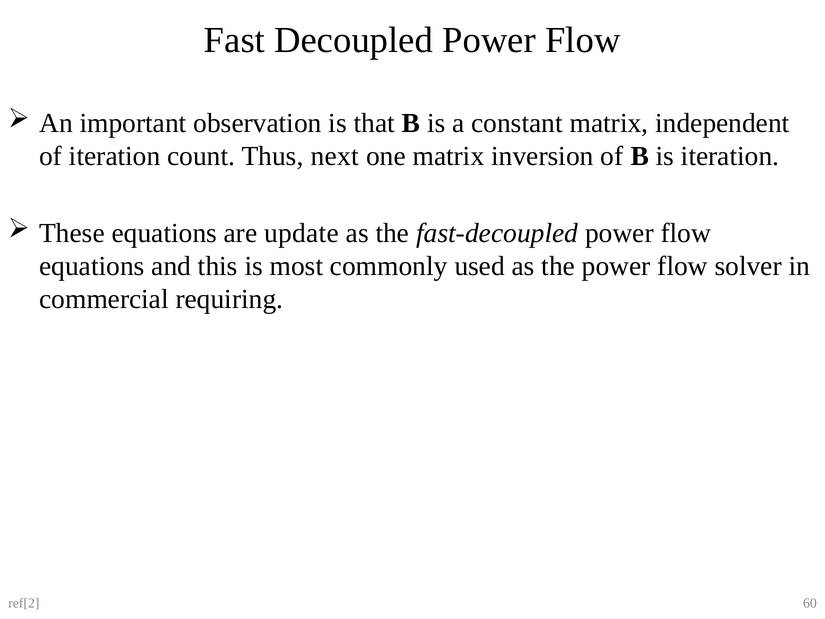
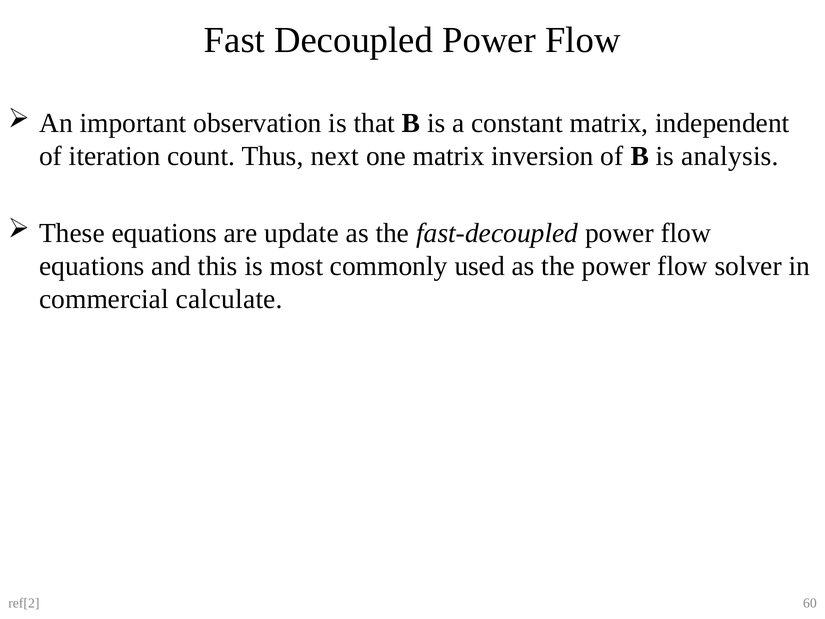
is iteration: iteration -> analysis (730, 156)
requiring: requiring -> calculate (229, 299)
